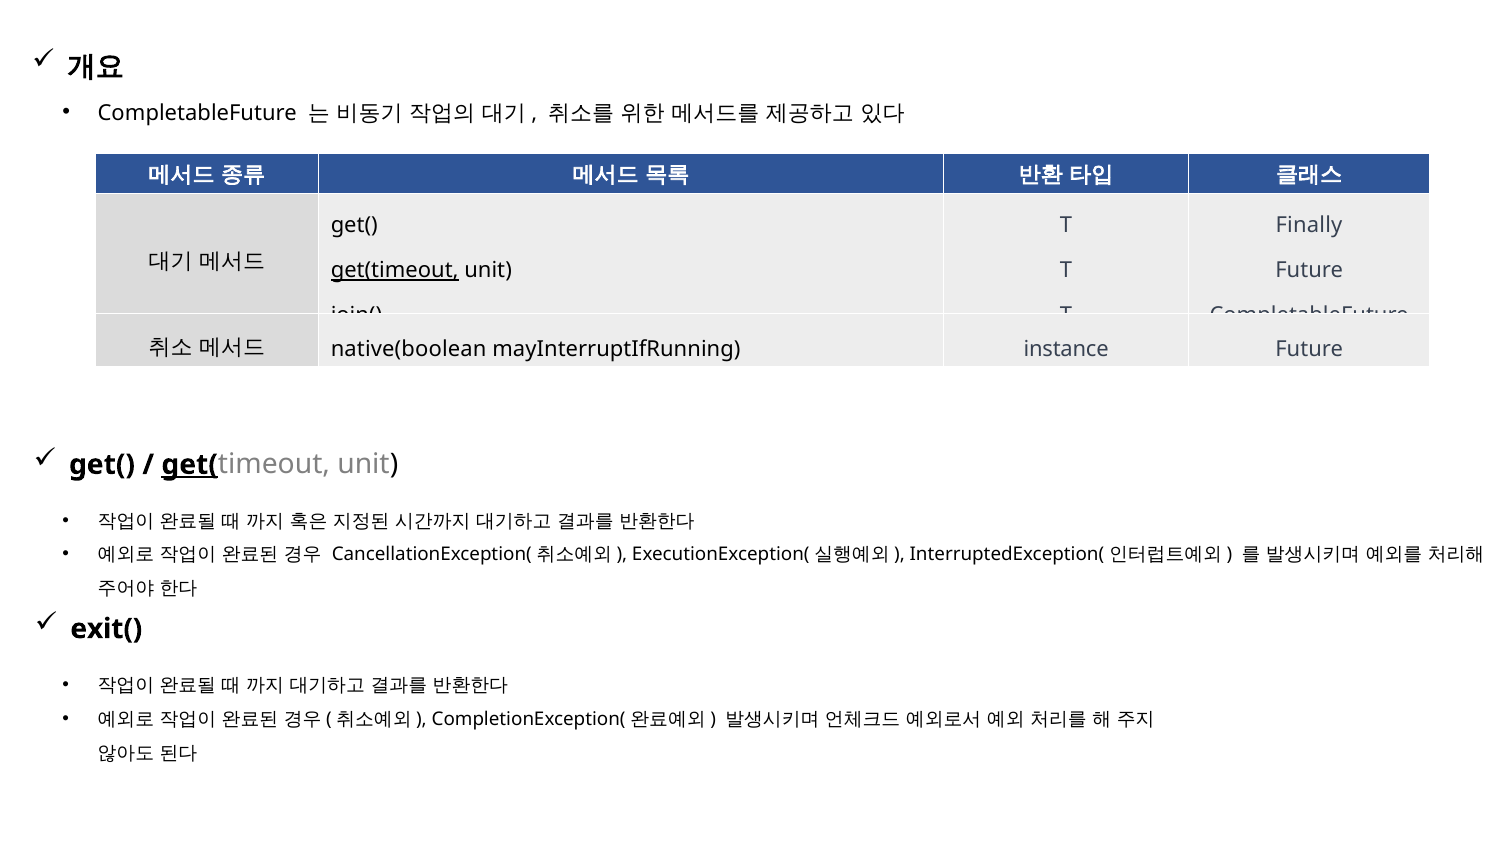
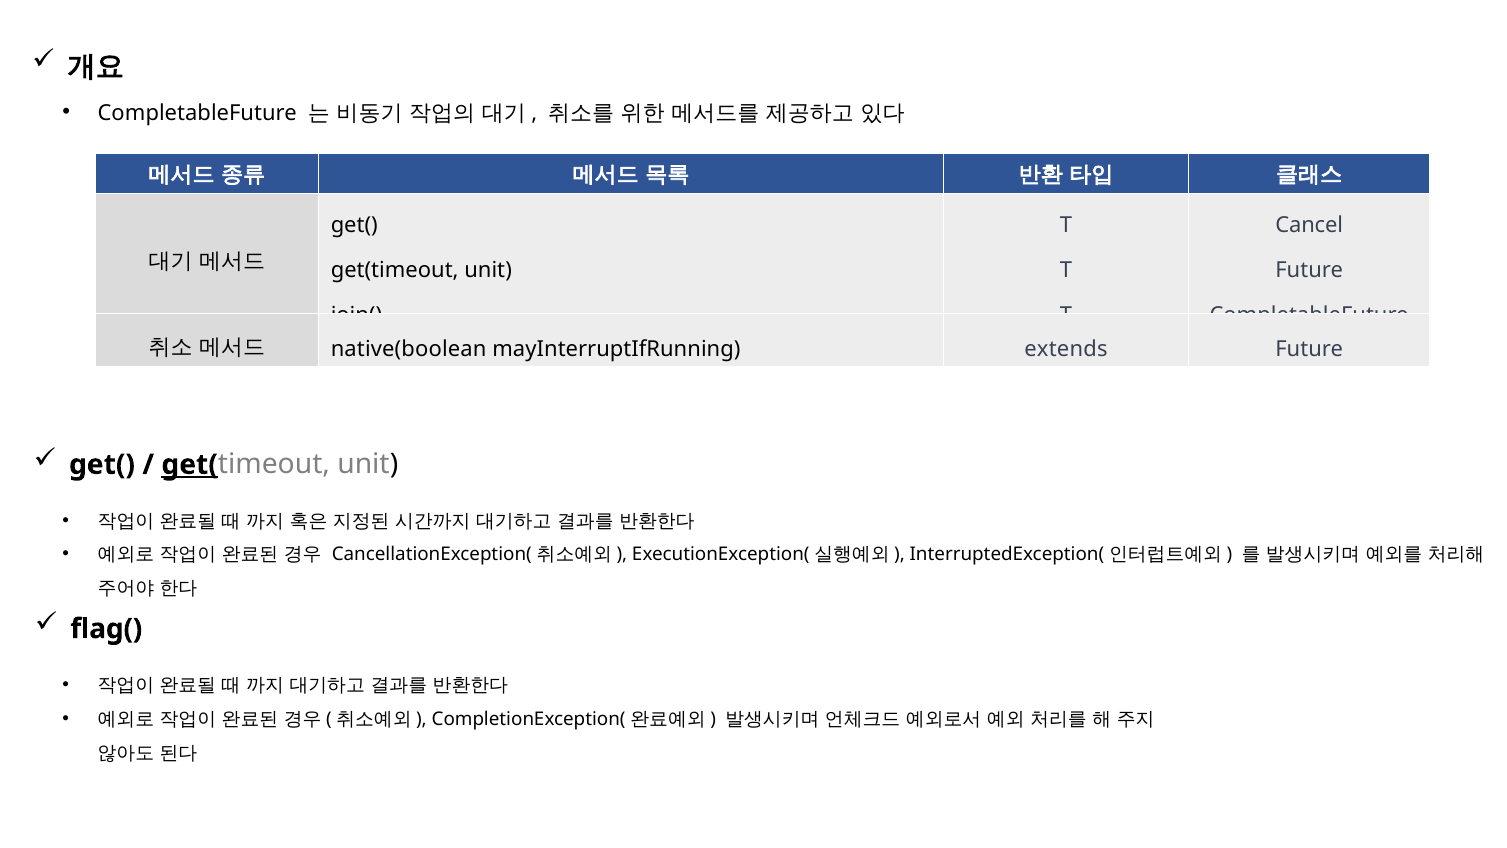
Finally: Finally -> Cancel (1309, 226)
get(timeout underline: present -> none (395, 270)
instance: instance -> extends (1066, 349)
exit(: exit( -> flag( (106, 629)
